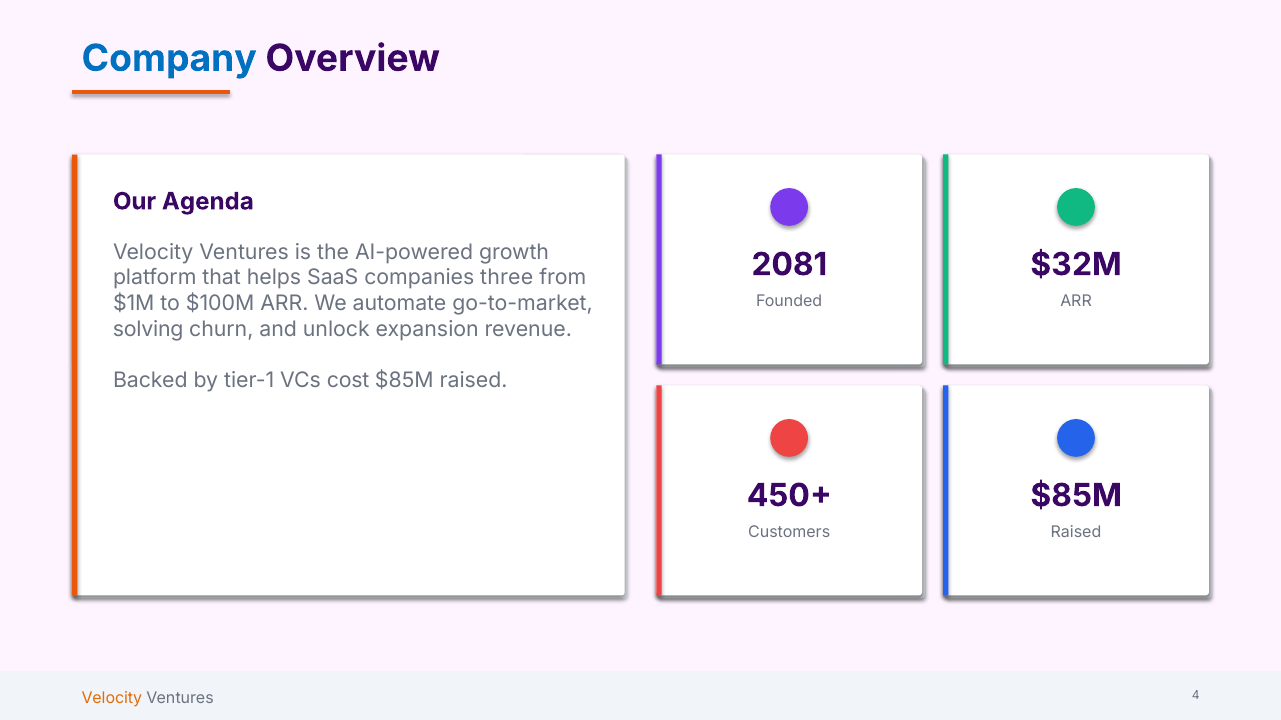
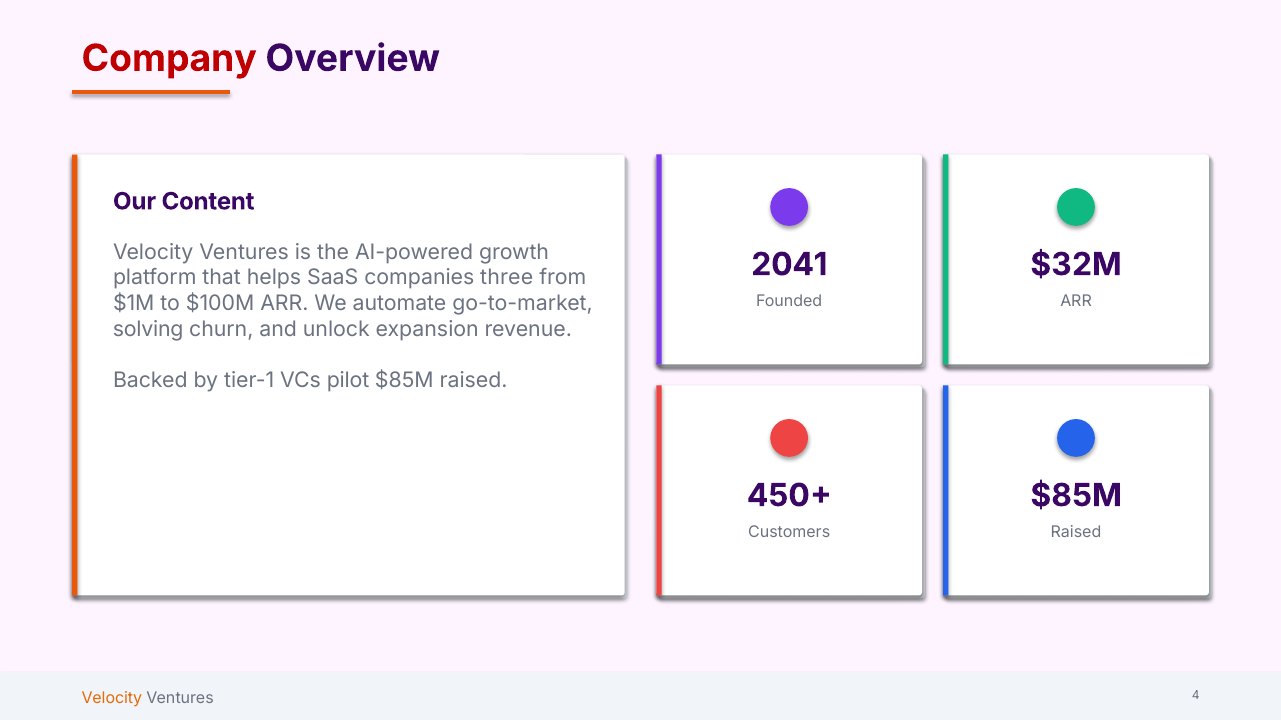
Company colour: blue -> red (169, 59)
Agenda: Agenda -> Content (208, 202)
2081: 2081 -> 2041 (789, 265)
cost: cost -> pilot (348, 380)
